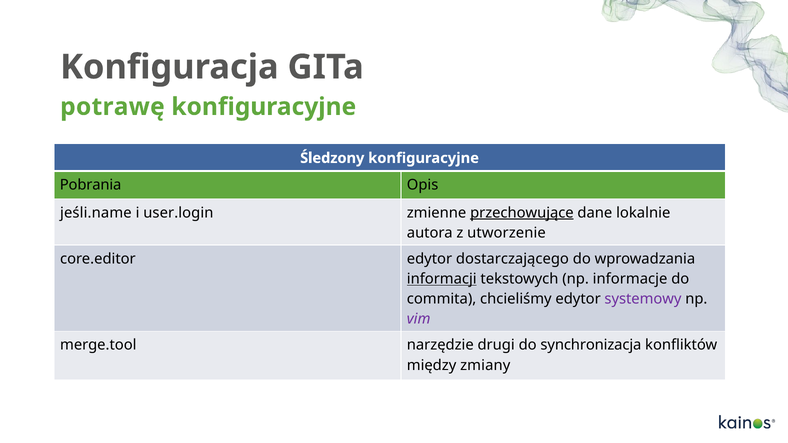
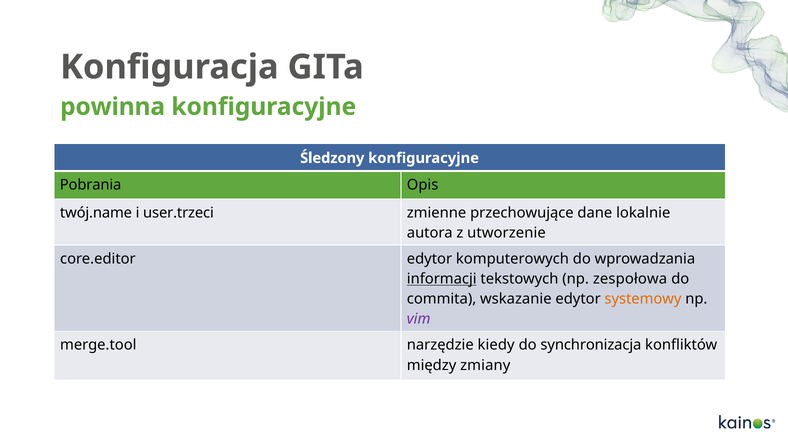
potrawę: potrawę -> powinna (113, 107)
jeśli.name: jeśli.name -> twój.name (96, 213)
user.login: user.login -> user.trzeci (178, 213)
przechowujące underline: present -> none (522, 213)
dostarczającego: dostarczającego -> komputerowych (512, 259)
informacje: informacje -> zespołowa (630, 279)
chcieliśmy: chcieliśmy -> wskazanie (516, 299)
systemowy colour: purple -> orange (643, 299)
drugi: drugi -> kiedy (496, 345)
